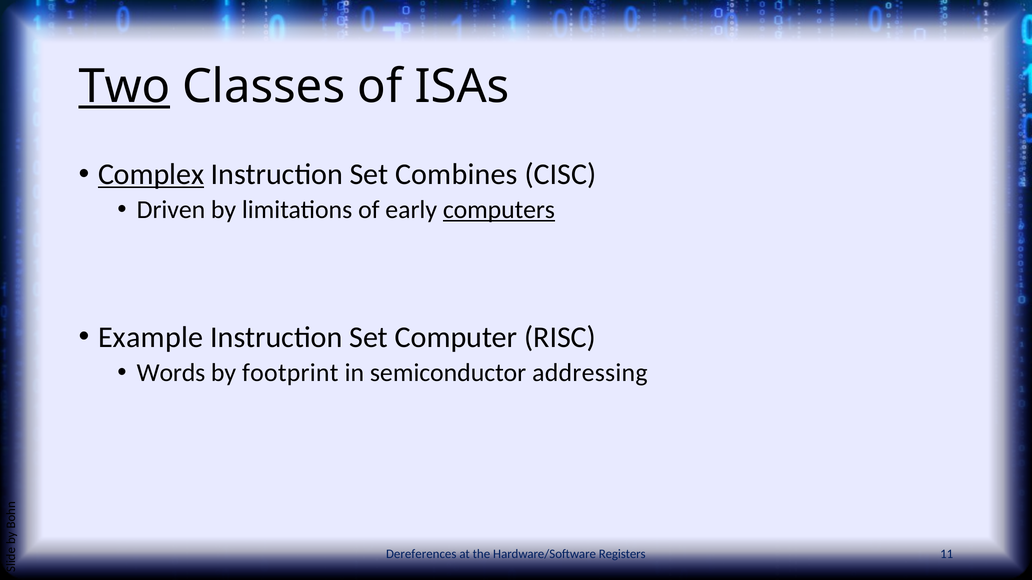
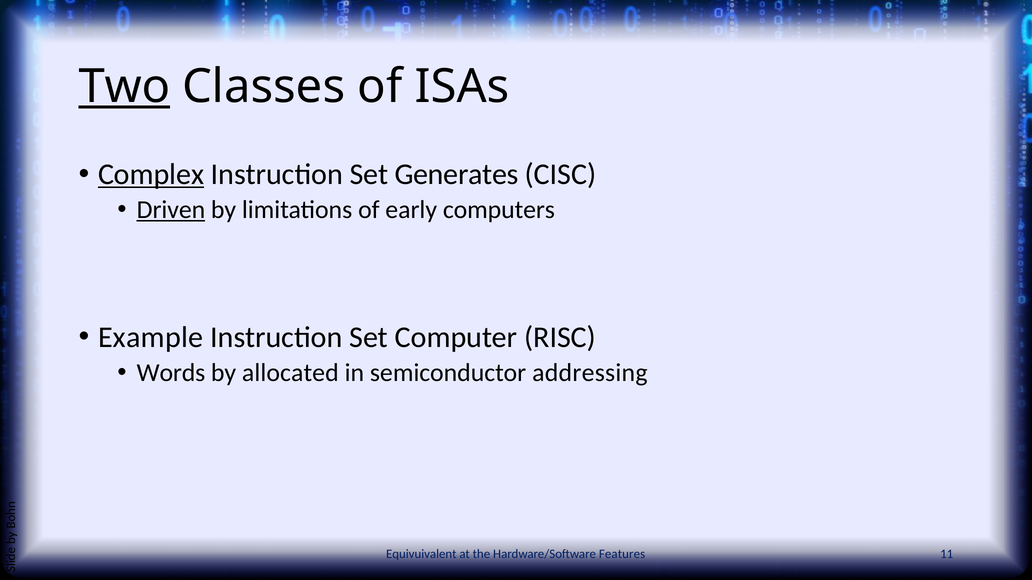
Combines: Combines -> Generates (457, 174)
Driven underline: none -> present (171, 210)
computers underline: present -> none (499, 210)
footprint: footprint -> allocated (290, 373)
Dereferences: Dereferences -> Equivuivalent (421, 554)
Registers: Registers -> Features (622, 554)
